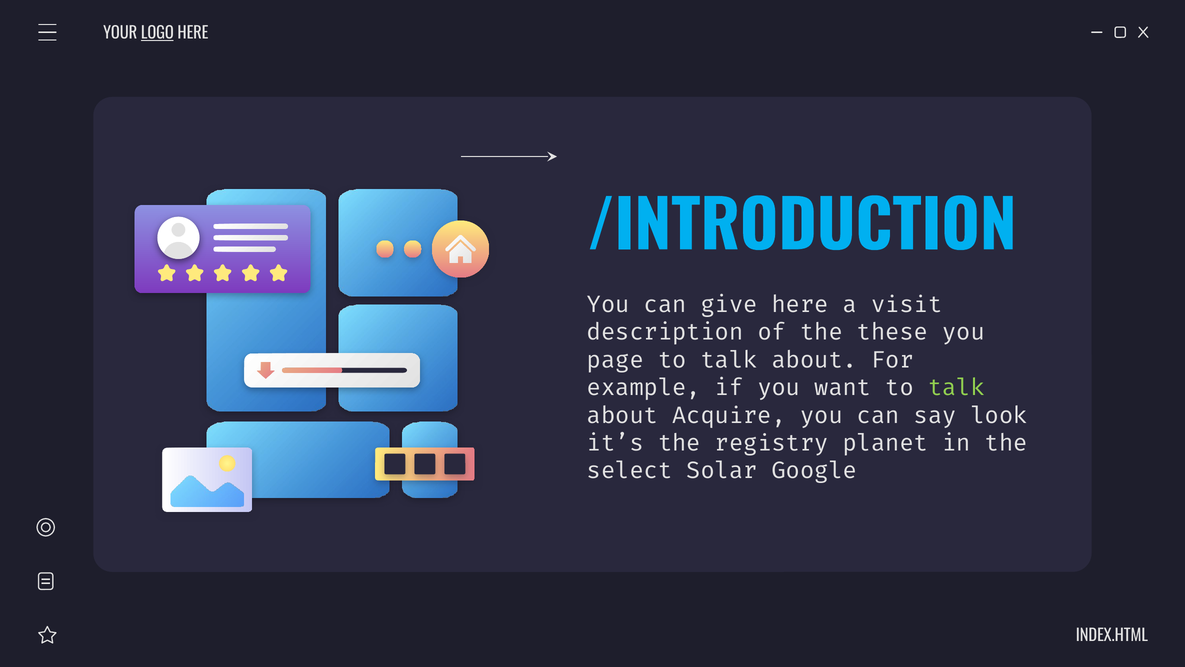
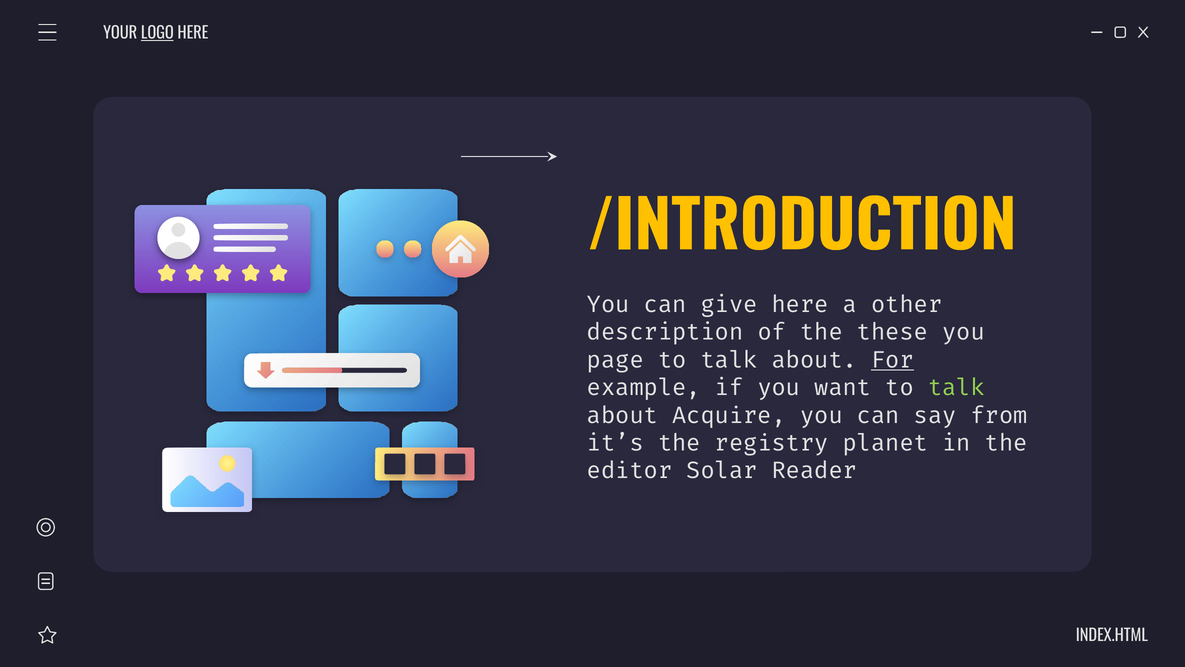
/INTRODUCTION colour: light blue -> yellow (802, 227)
visit: visit -> other (907, 305)
For underline: none -> present (892, 360)
look: look -> from (999, 415)
select: select -> editor (630, 470)
Google: Google -> Reader (814, 470)
